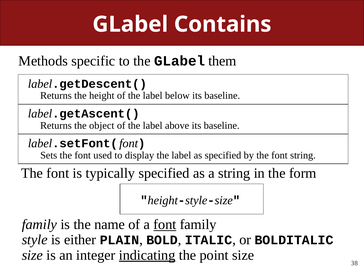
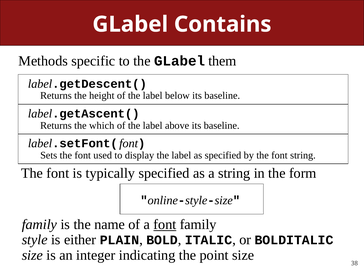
object: object -> which (102, 125)
height: height -> online (163, 200)
indicating underline: present -> none (147, 255)
